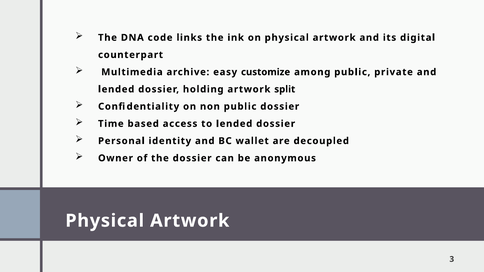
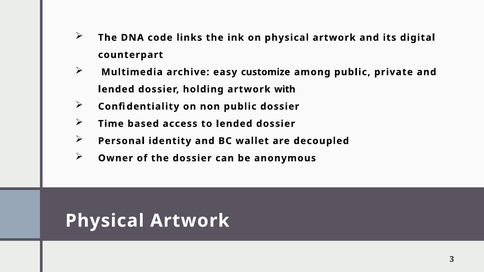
split: split -> with (285, 89)
